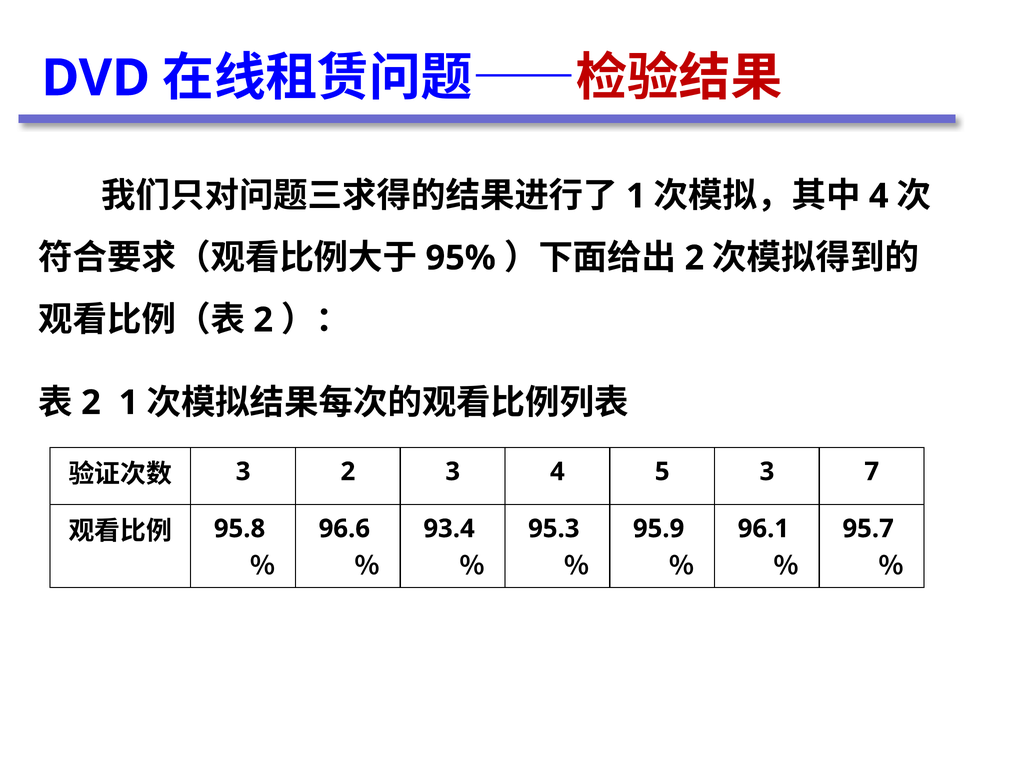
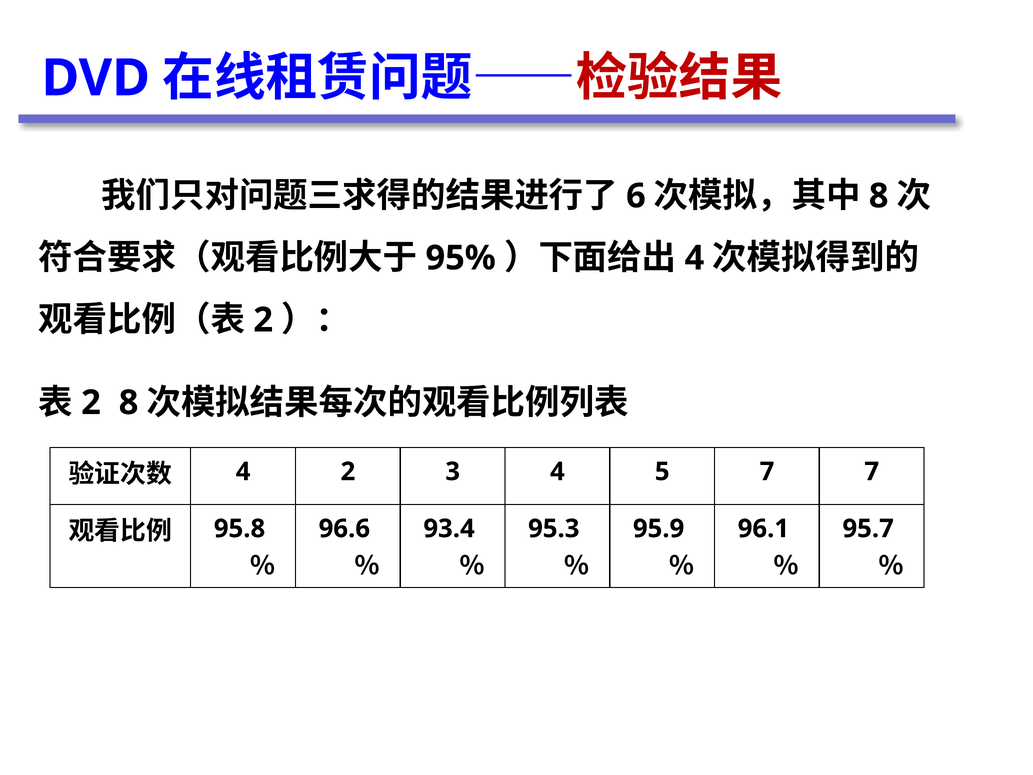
1: 1 -> 6 (636, 196)
4: 4 -> 8 (879, 196)
2: 2 -> 4 (694, 258)
2 1: 1 -> 8 (129, 403)
3: 3 -> 4 (243, 471)
5 3: 3 -> 7 (767, 471)
